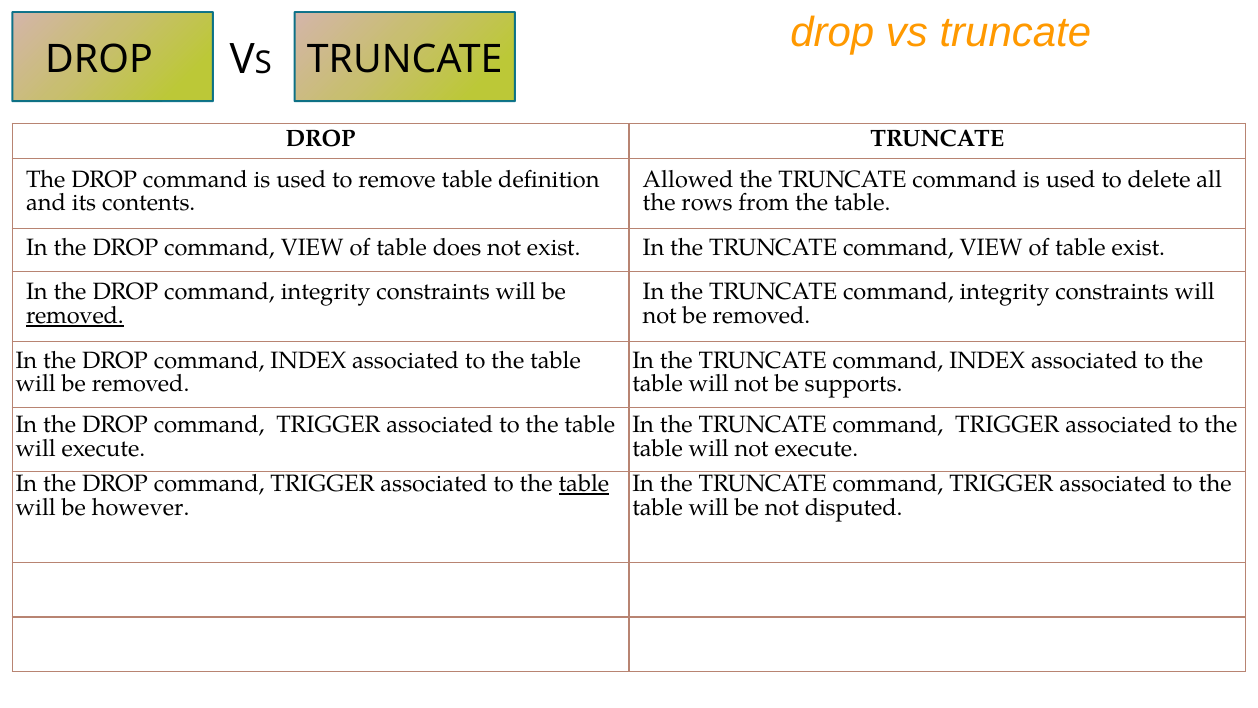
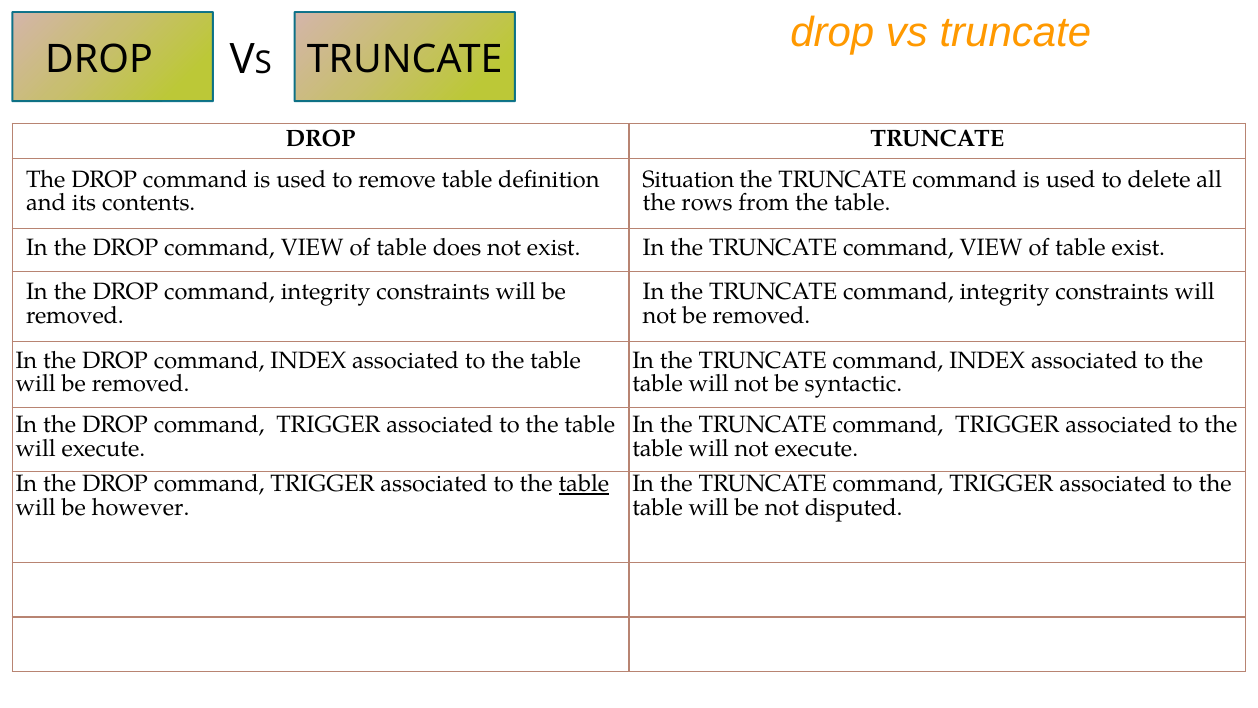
Allowed: Allowed -> Situation (688, 179)
removed underline: present -> none (75, 316)
supports: supports -> syntactic (853, 384)
